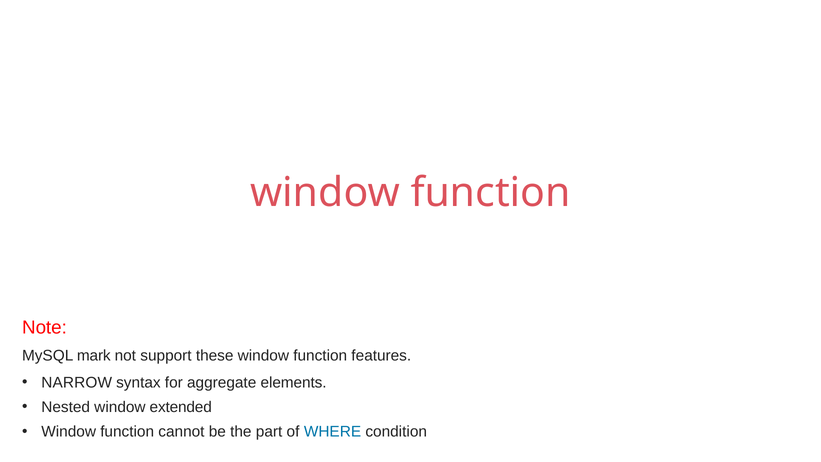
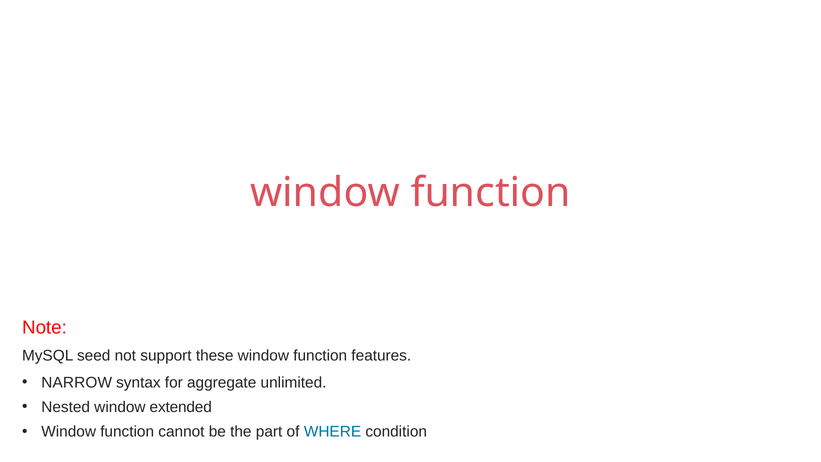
mark: mark -> seed (94, 356)
elements: elements -> unlimited (294, 382)
